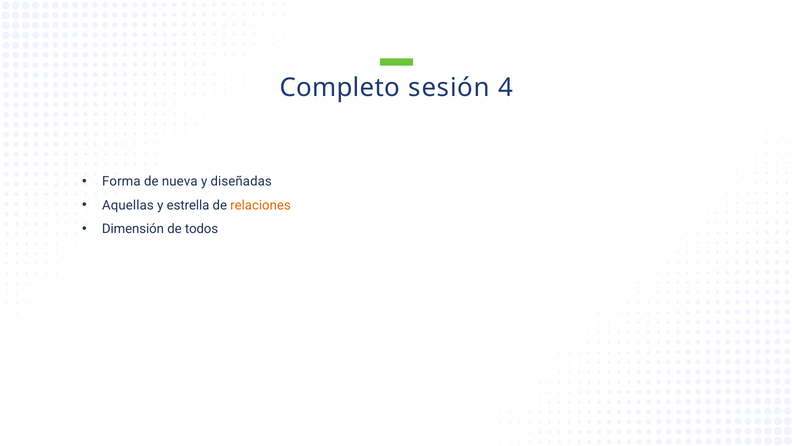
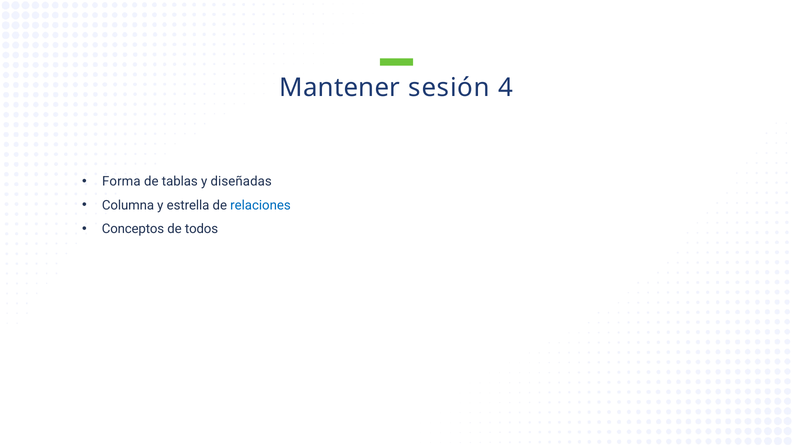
Completo: Completo -> Mantener (340, 88)
nueva: nueva -> tablas (180, 181)
Aquellas: Aquellas -> Columna (128, 205)
relaciones colour: orange -> blue (260, 205)
Dimensión: Dimensión -> Conceptos (133, 229)
